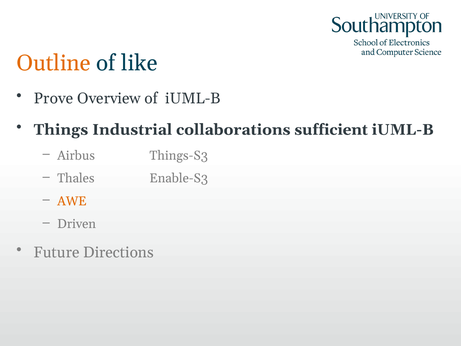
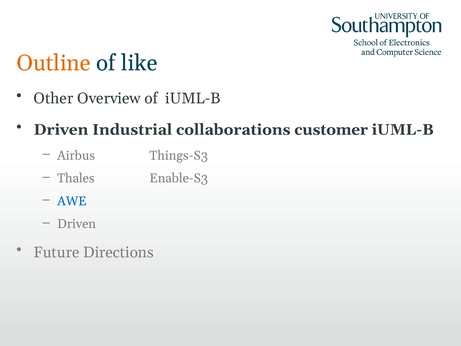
Prove: Prove -> Other (54, 98)
Things: Things -> Driven (61, 130)
sufficient: sufficient -> customer (331, 130)
AWE colour: orange -> blue (72, 201)
